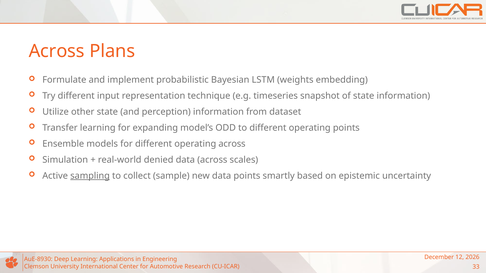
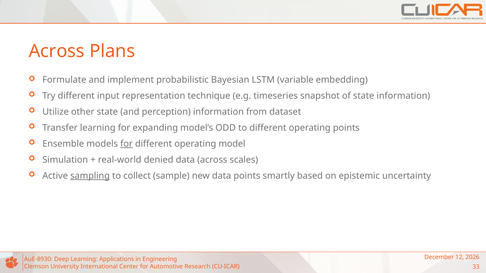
weights: weights -> variable (295, 80)
for underline: none -> present (127, 144)
operating across: across -> model (232, 144)
